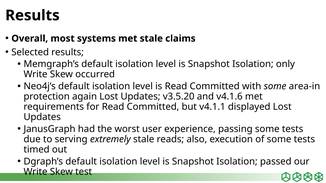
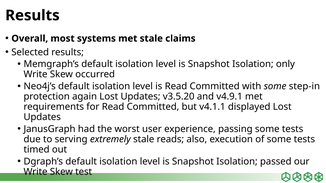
area-in: area-in -> step-in (304, 86)
v4.1.6: v4.1.6 -> v4.9.1 (229, 97)
